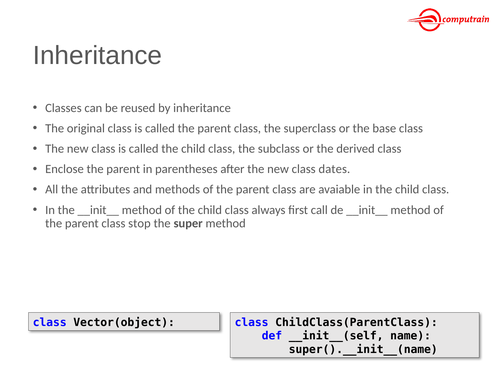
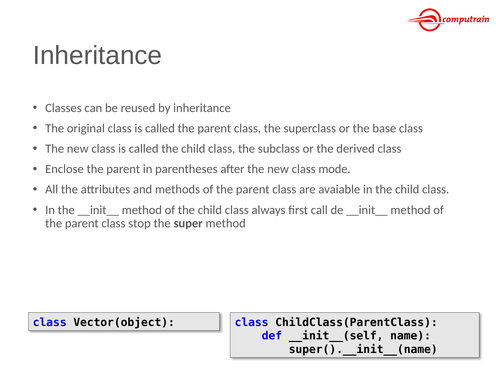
dates: dates -> mode (334, 169)
